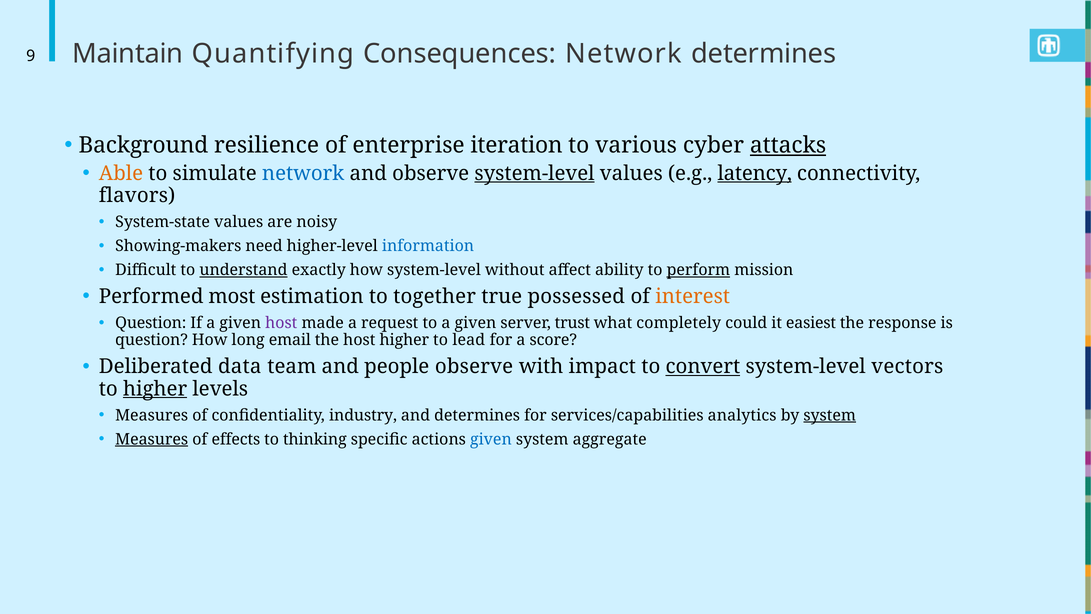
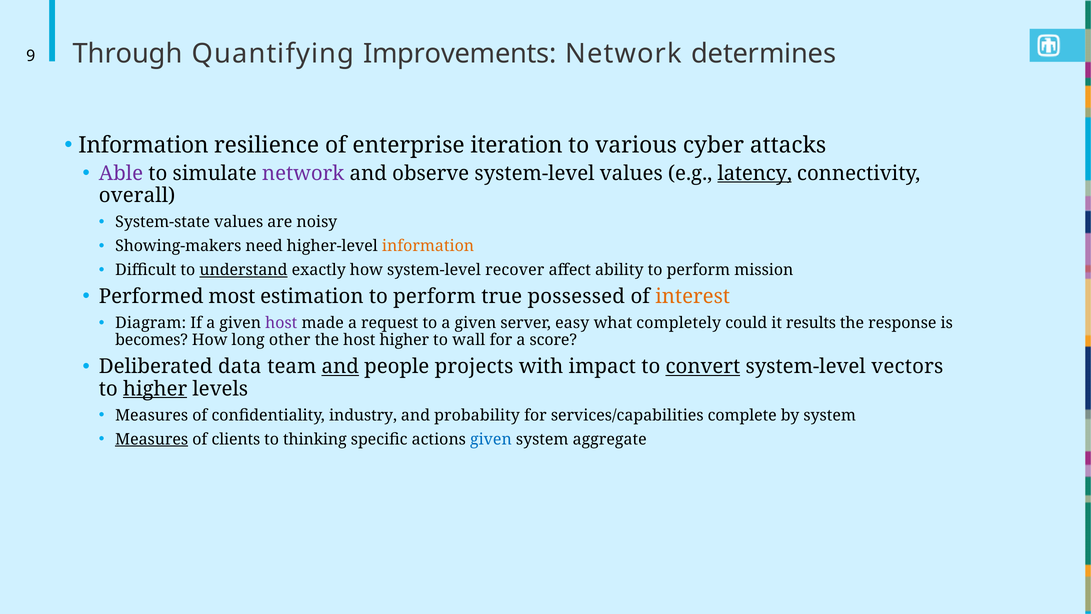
Maintain: Maintain -> Through (128, 54)
Consequences: Consequences -> Improvements (460, 54)
Background: Background -> Information (143, 145)
attacks underline: present -> none (788, 145)
Able colour: orange -> purple (121, 173)
network colour: blue -> purple (303, 173)
system-level underline: present -> none (535, 173)
flavors: flavors -> overall (137, 195)
information colour: blue -> orange (428, 246)
without: without -> recover (515, 270)
perform underline: present -> none (698, 270)
estimation to together: together -> perform (435, 296)
Question: Question -> Diagram (151, 323)
trust: trust -> easy (572, 323)
easiest: easiest -> results (811, 323)
question: question -> becomes (152, 340)
email: email -> other (290, 340)
lead: lead -> wall (469, 340)
and underline: none -> present (340, 366)
people observe: observe -> projects (474, 366)
and determines: determines -> probability (477, 415)
analytics: analytics -> complete (742, 415)
system underline: present -> none (830, 415)
effects: effects -> clients (236, 439)
